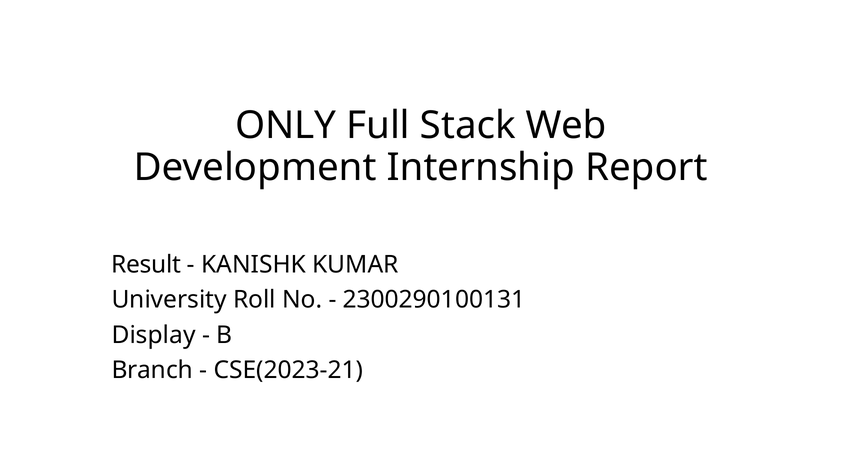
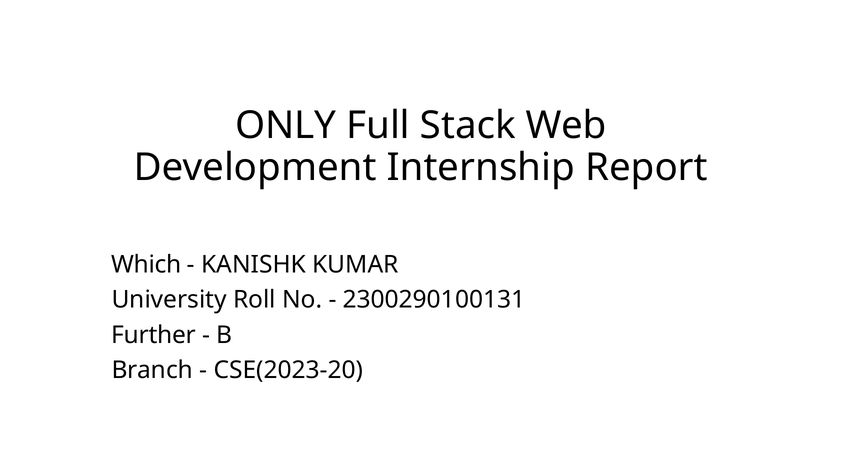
Result: Result -> Which (146, 265)
Display: Display -> Further (154, 336)
CSE(2023-21: CSE(2023-21 -> CSE(2023-20 (288, 371)
